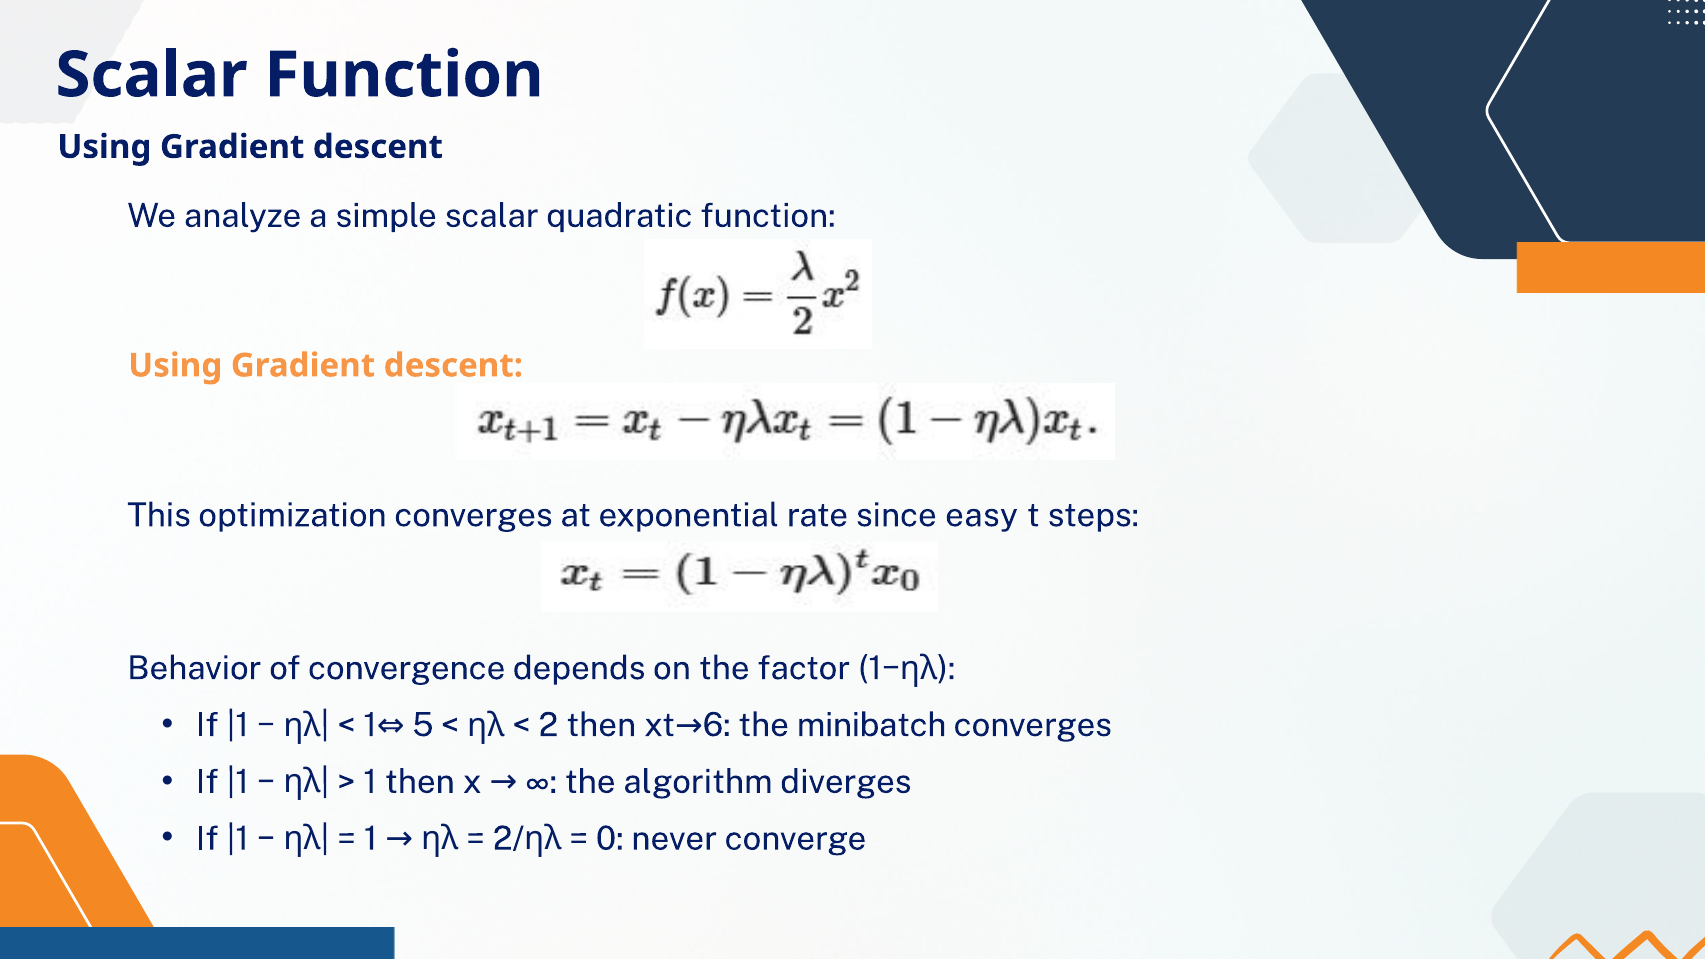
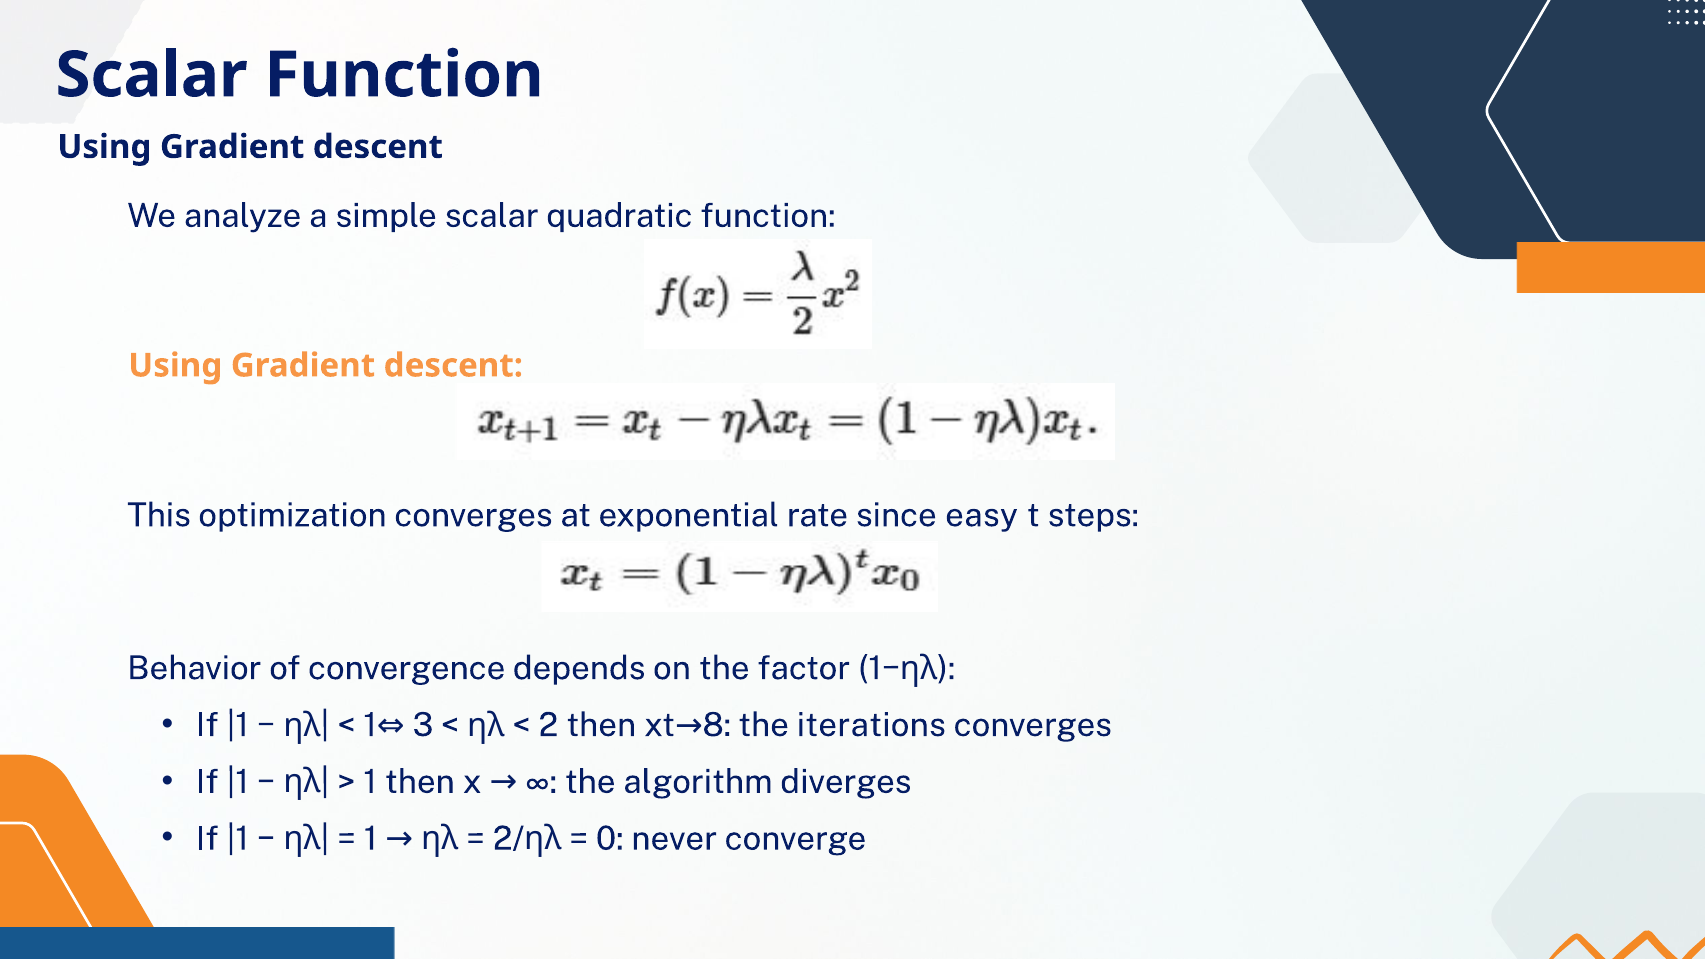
5: 5 -> 3 (423, 725)
6: 6 -> 8 (717, 725)
minibatch: minibatch -> iterations (871, 725)
